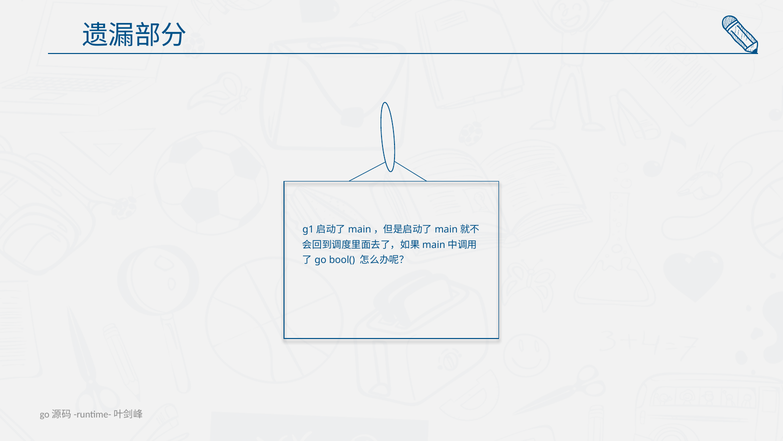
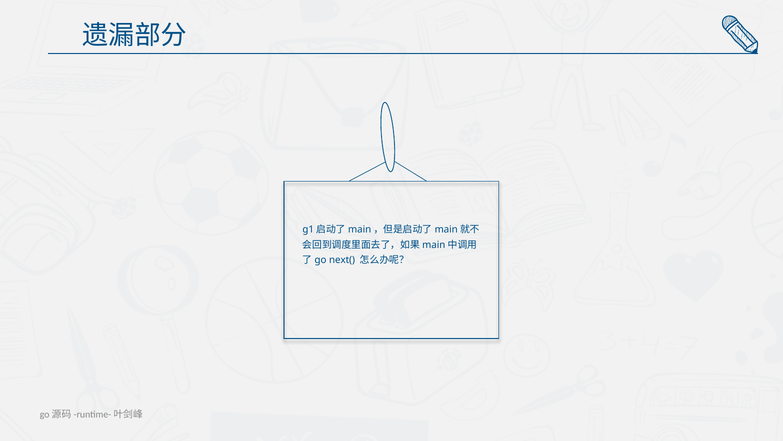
bool(: bool( -> next( (342, 260)
